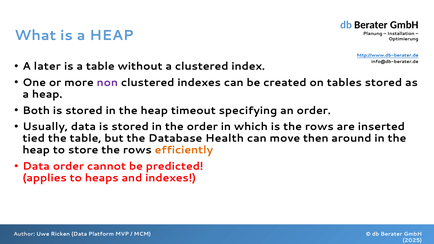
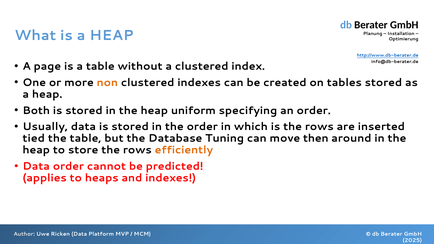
later: later -> page (47, 66)
non colour: purple -> orange (107, 83)
timeout: timeout -> uniform (193, 110)
Health: Health -> Tuning (225, 138)
